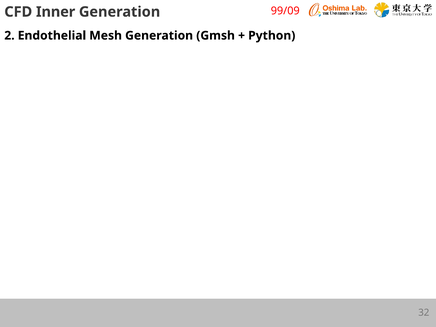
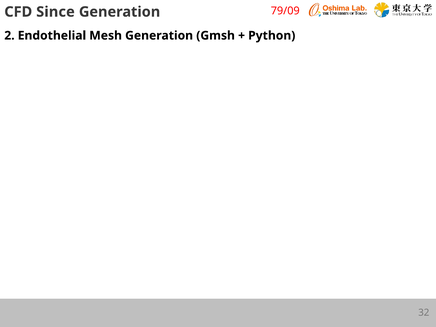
99/09: 99/09 -> 79/09 (285, 11)
Inner: Inner -> Since (55, 12)
